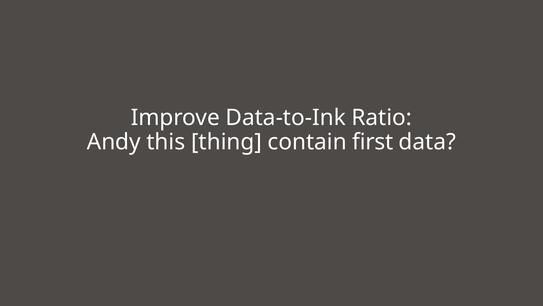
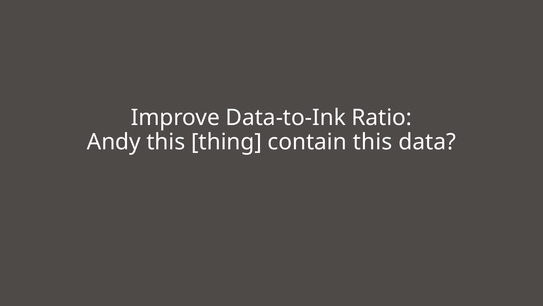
contain first: first -> this (373, 142)
